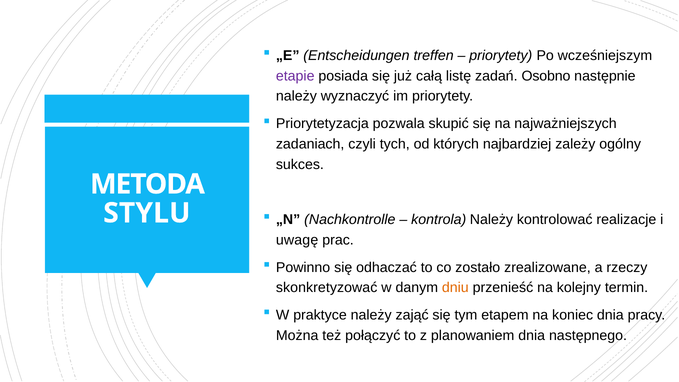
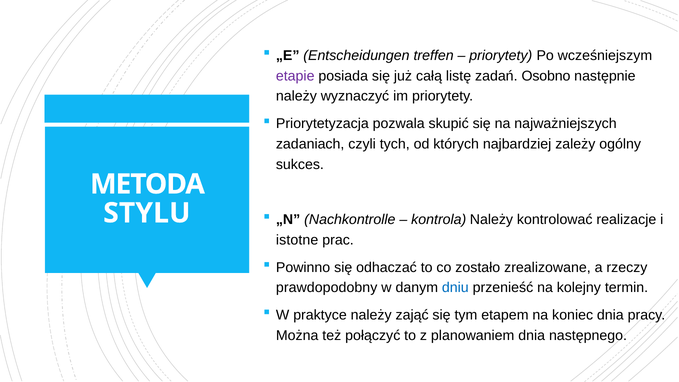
uwagę: uwagę -> istotne (297, 240)
skonkretyzować: skonkretyzować -> prawdopodobny (327, 288)
dniu colour: orange -> blue (455, 288)
